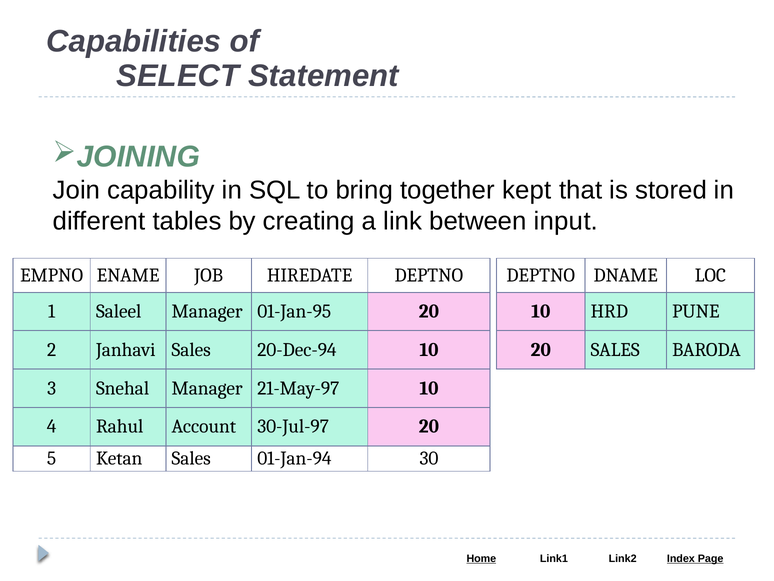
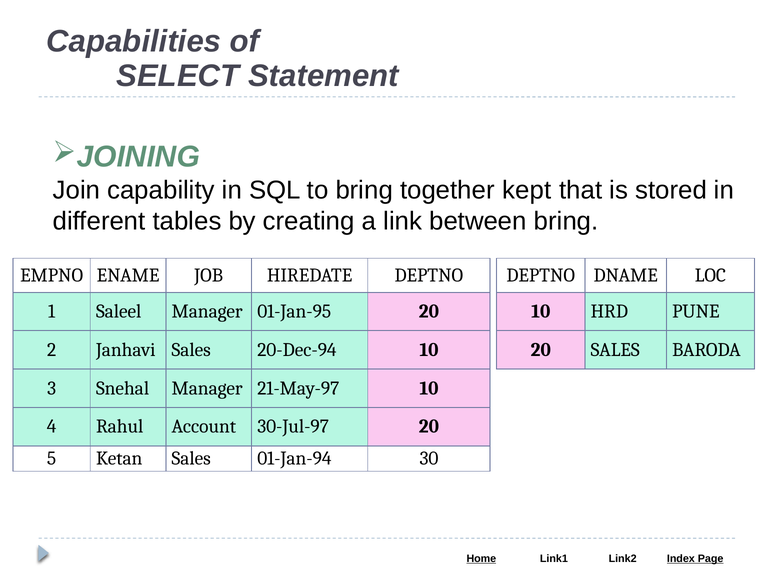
between input: input -> bring (566, 221)
